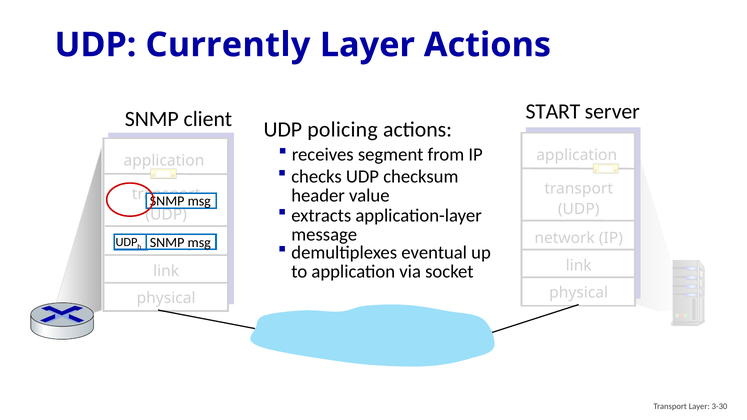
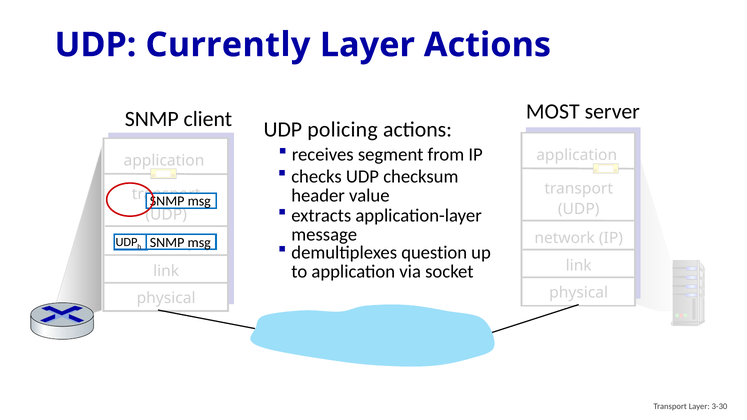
START: START -> MOST (553, 112)
eventual: eventual -> question (434, 253)
